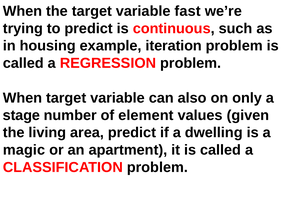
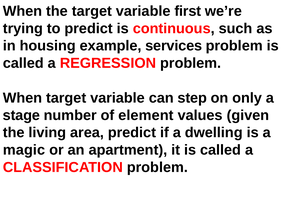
fast: fast -> first (188, 11)
iteration: iteration -> services (174, 46)
also: also -> step (192, 98)
